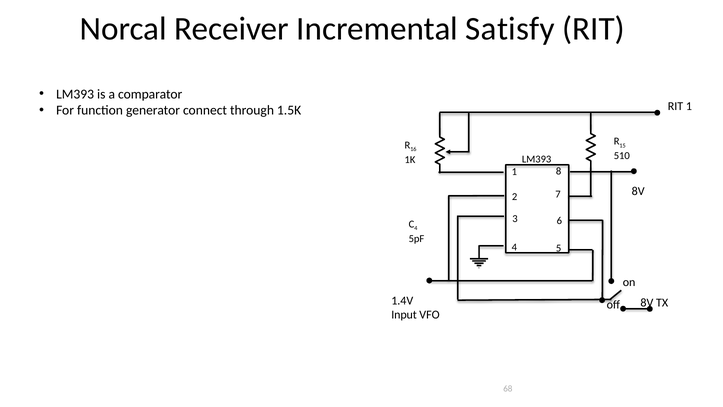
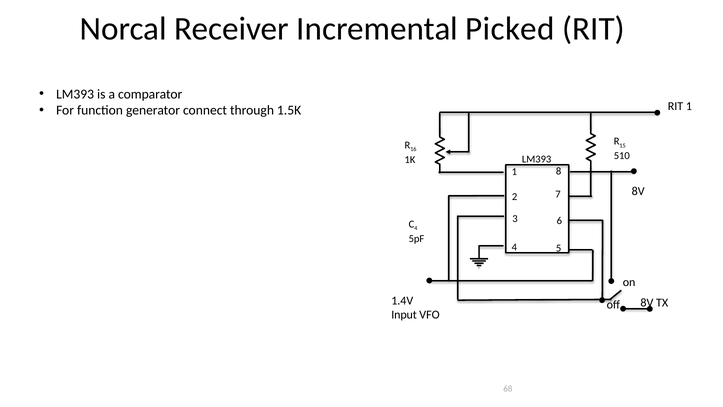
Satisfy: Satisfy -> Picked (510, 29)
